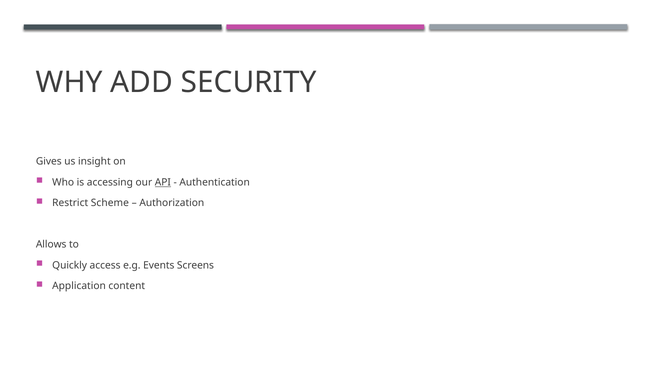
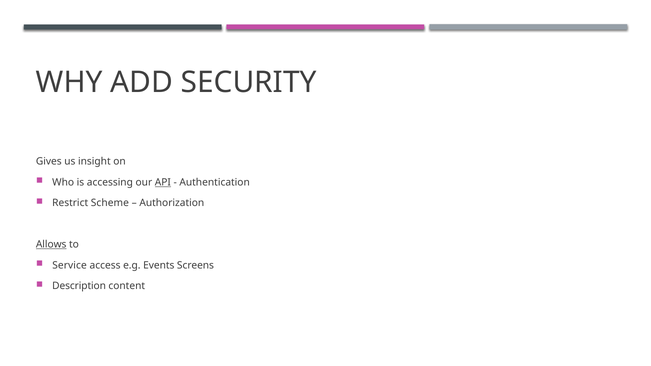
Allows underline: none -> present (51, 245)
Quickly: Quickly -> Service (70, 265)
Application: Application -> Description (79, 286)
